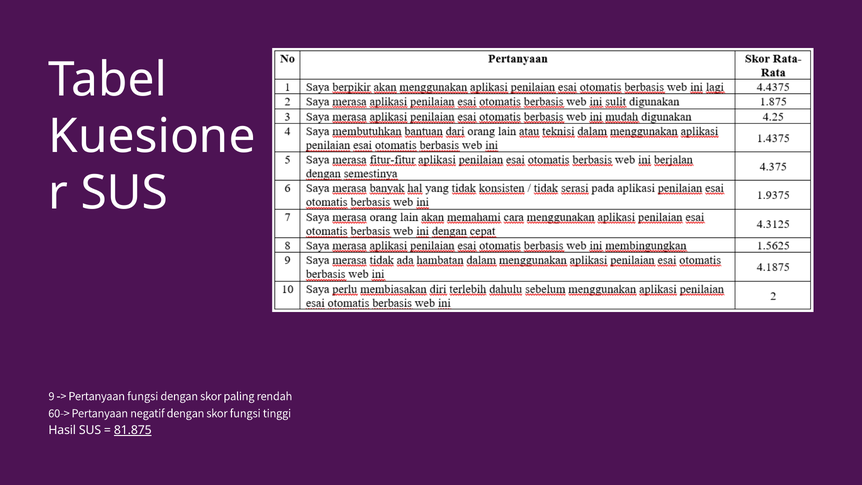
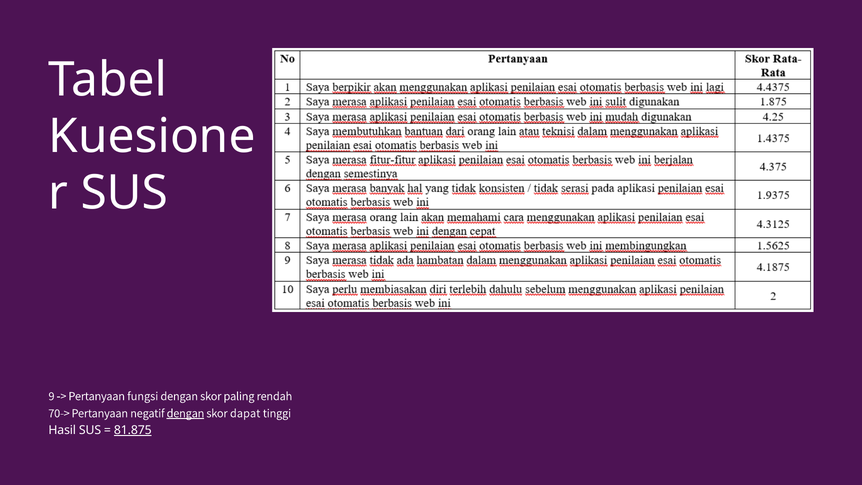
60->: 60-> -> 70-> (59, 413)
dengan underline: none -> present (185, 413)
skor fungsi: fungsi -> dapat (245, 413)
